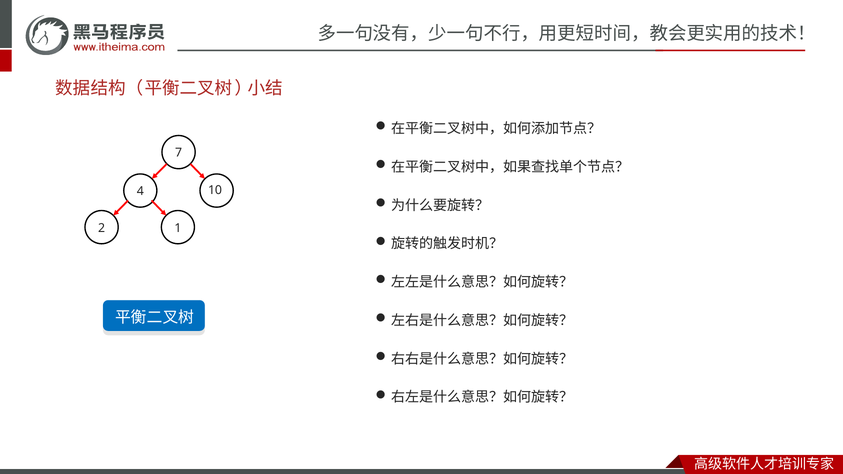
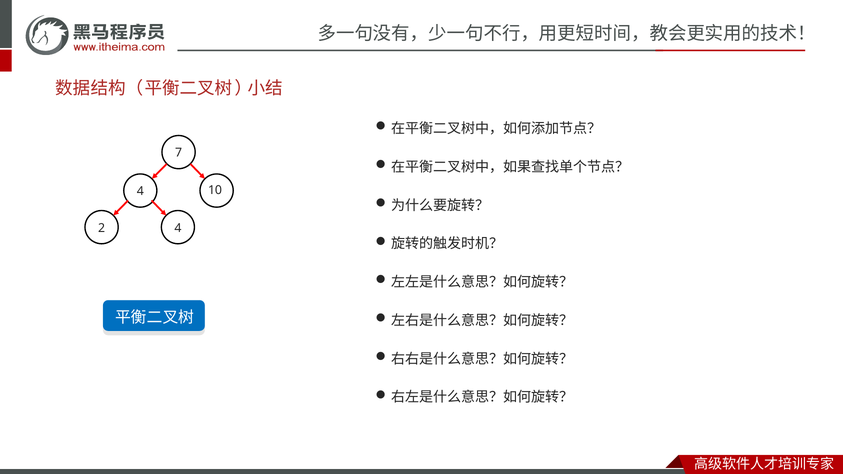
2 1: 1 -> 4 (178, 228)
